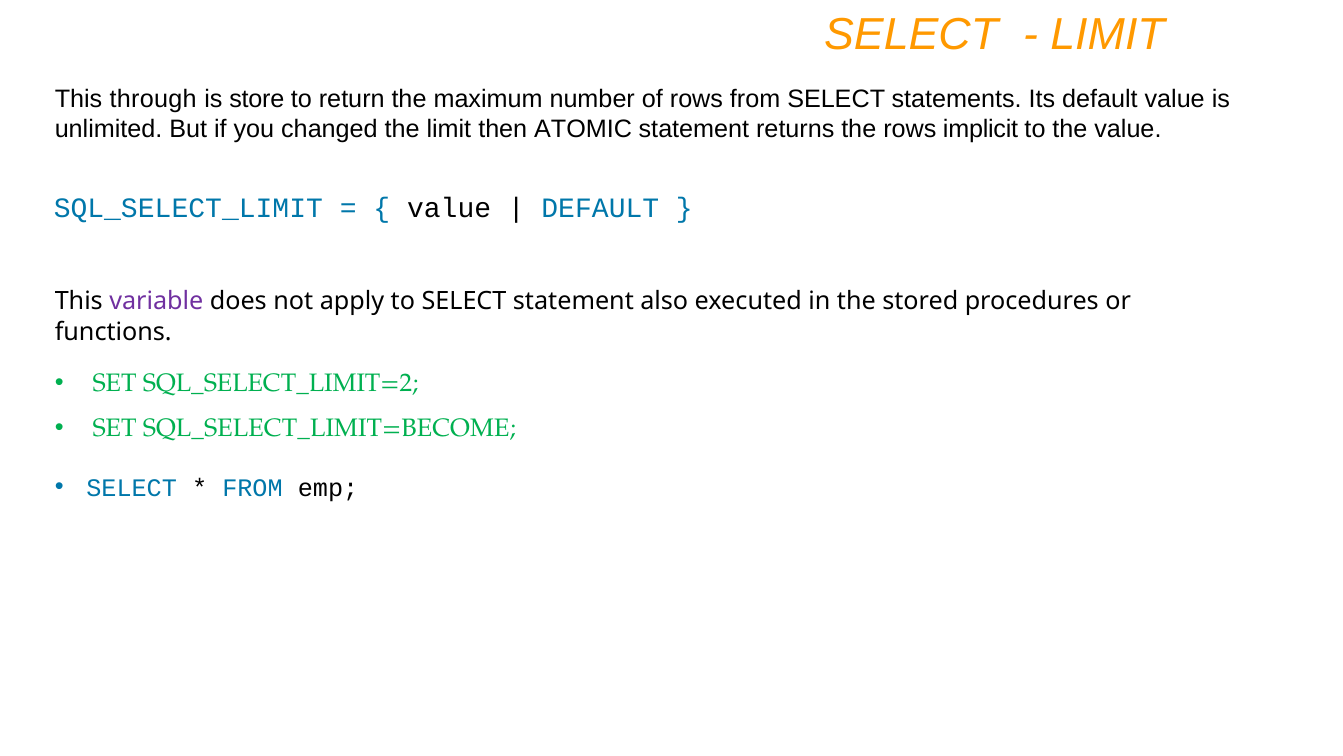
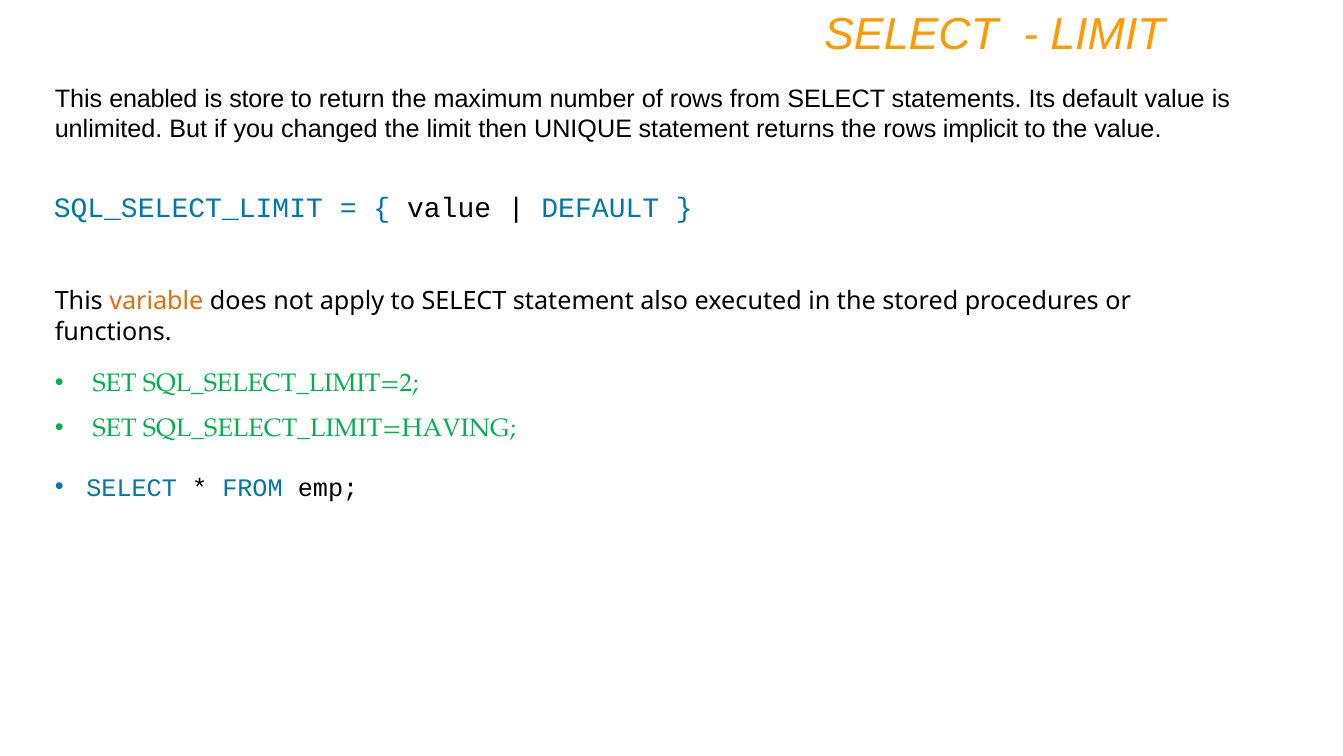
through: through -> enabled (153, 99)
ATOMIC: ATOMIC -> UNIQUE (583, 129)
variable colour: purple -> orange (156, 301)
SQL_SELECT_LIMIT=BECOME: SQL_SELECT_LIMIT=BECOME -> SQL_SELECT_LIMIT=HAVING (329, 428)
